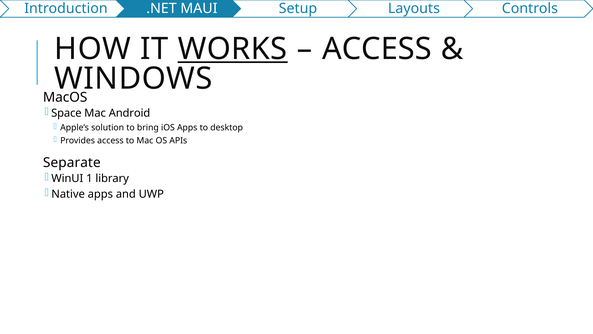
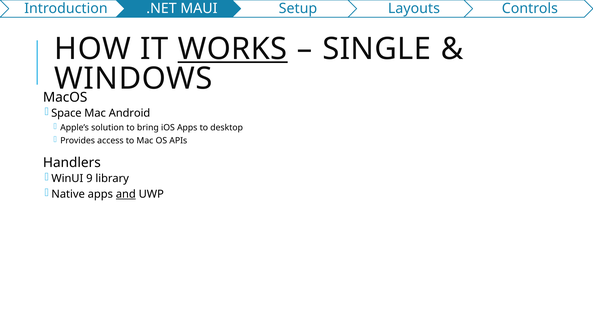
ACCESS: ACCESS -> SINGLE (377, 49)
Separate: Separate -> Handlers (72, 162)
1: 1 -> 9 (89, 178)
and underline: none -> present (126, 194)
